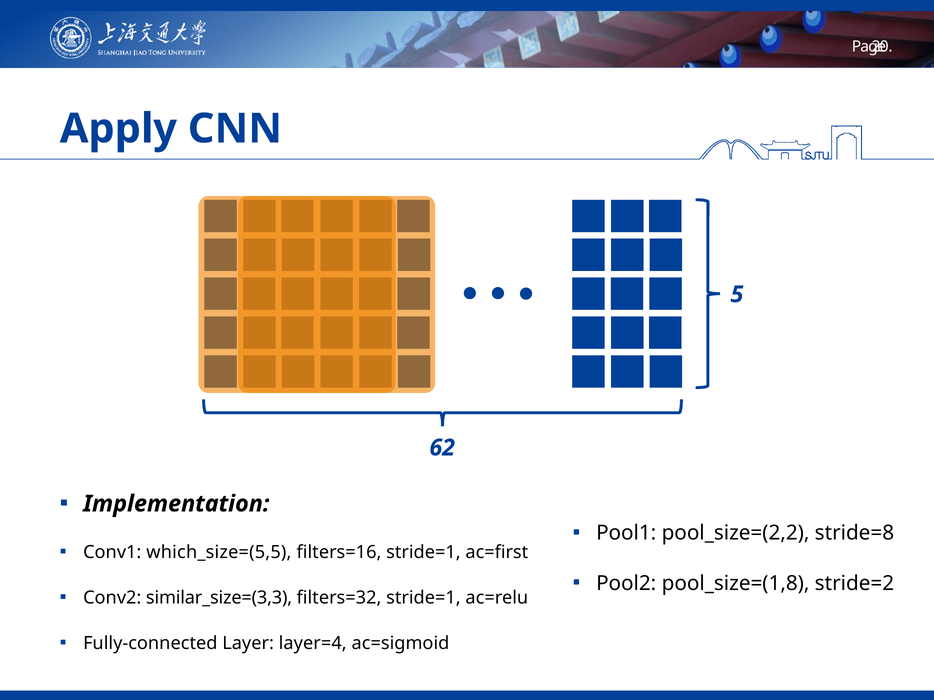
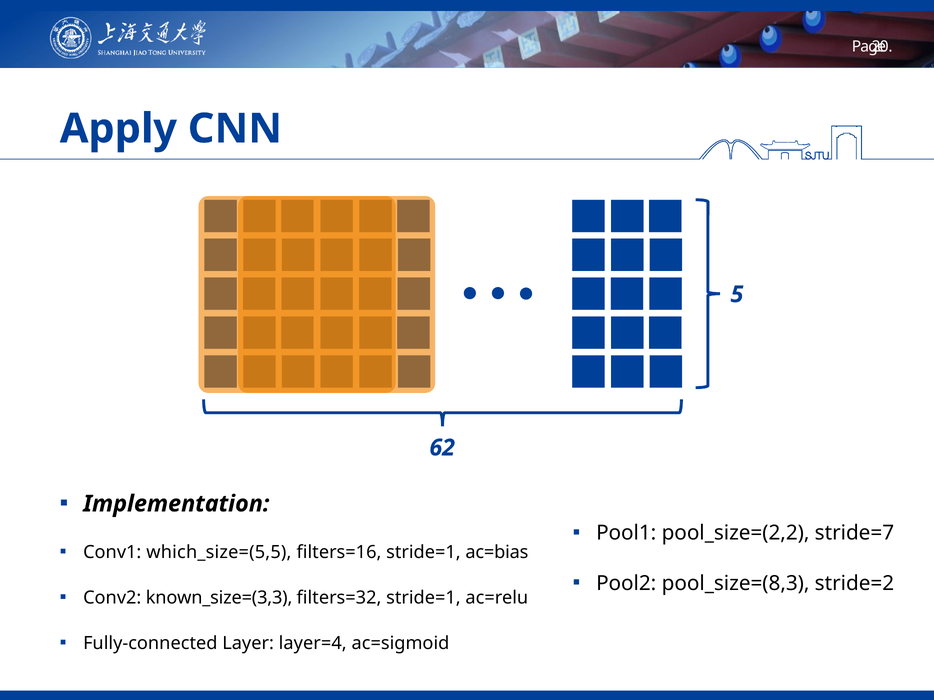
stride=8: stride=8 -> stride=7 (854, 533)
ac=first: ac=first -> ac=bias (497, 552)
pool_size=(1,8: pool_size=(1,8 -> pool_size=(8,3 (736, 584)
similar_size=(3,3: similar_size=(3,3 -> known_size=(3,3 (219, 598)
